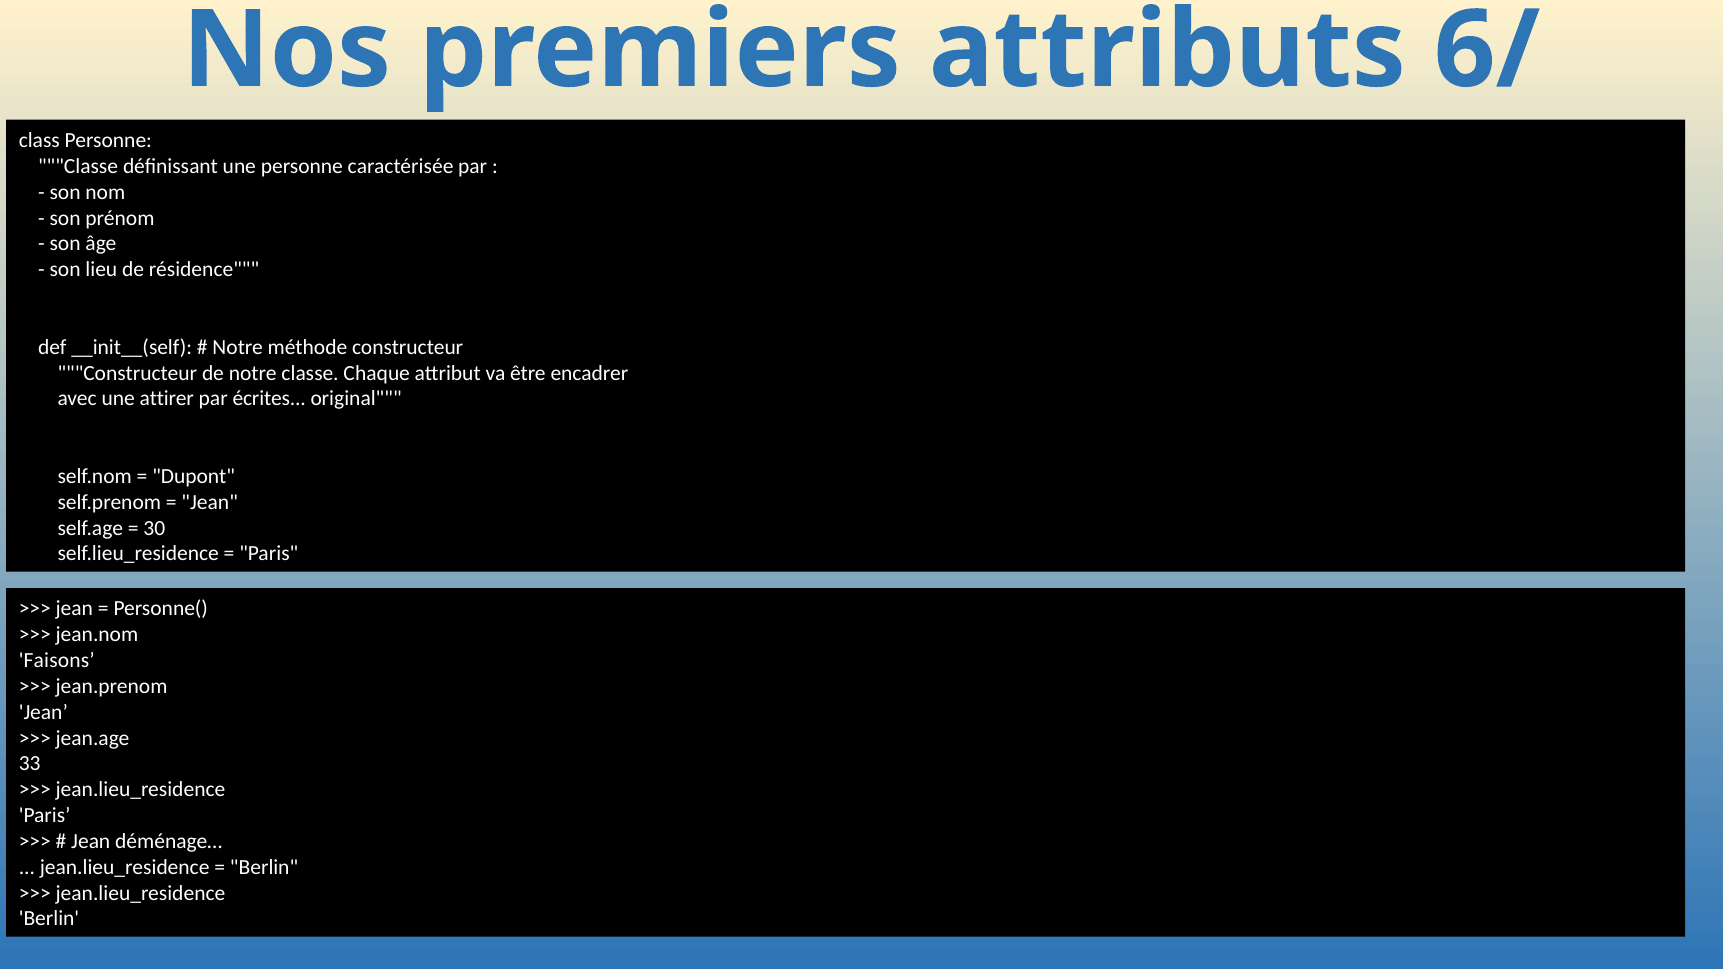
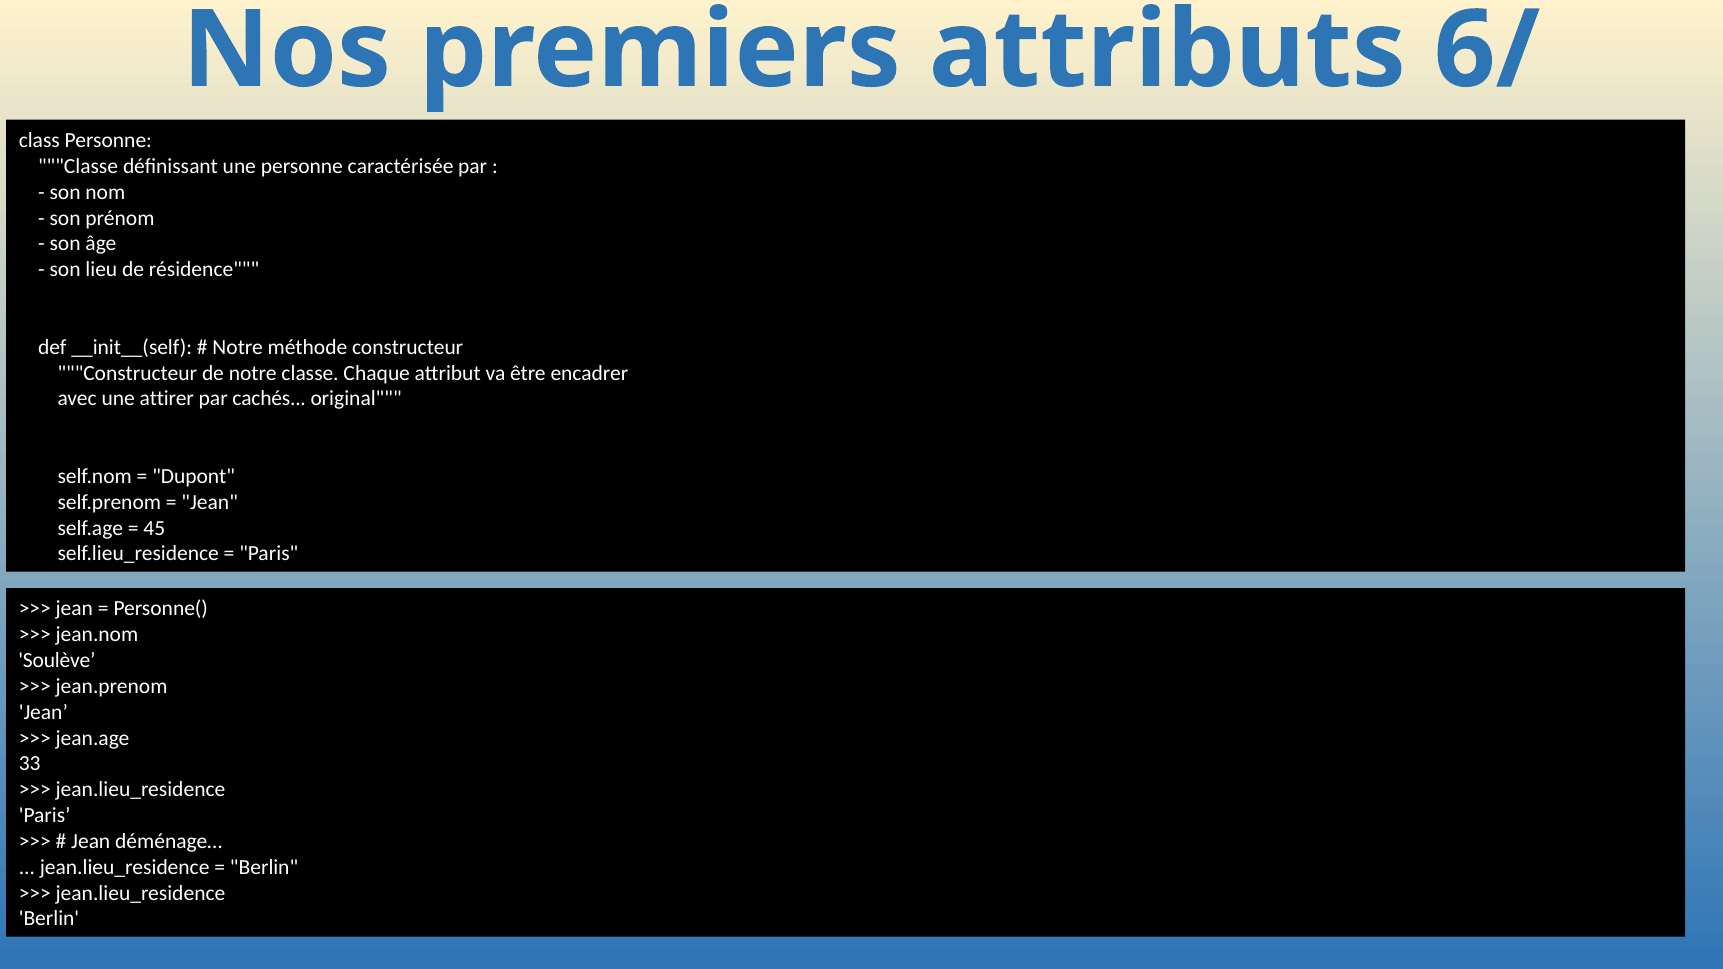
écrites: écrites -> cachés (269, 399)
30: 30 -> 45 (154, 528)
Faisons: Faisons -> Soulève (57, 661)
